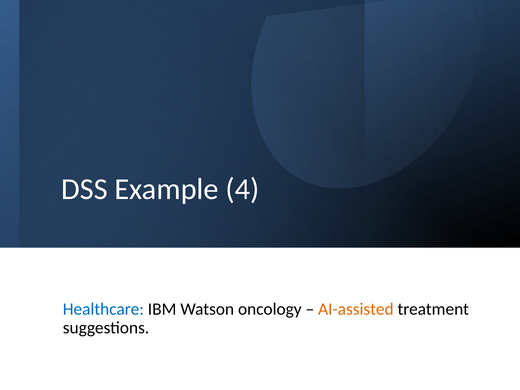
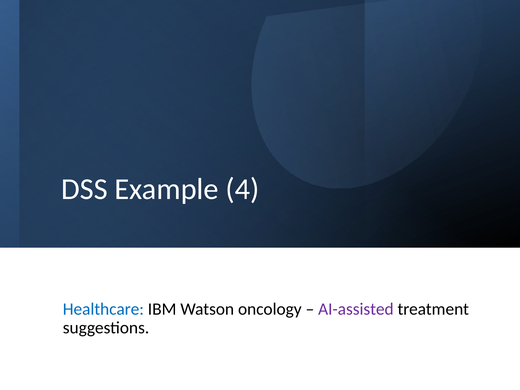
AI-assisted colour: orange -> purple (356, 309)
